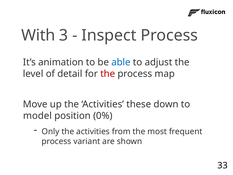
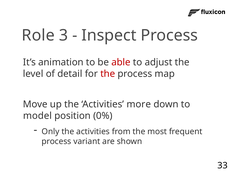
With: With -> Role (38, 35)
able colour: blue -> red (121, 62)
these: these -> more (139, 104)
